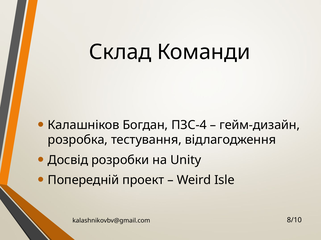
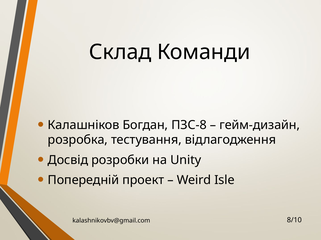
ПЗС-4: ПЗС-4 -> ПЗС-8 (189, 125)
